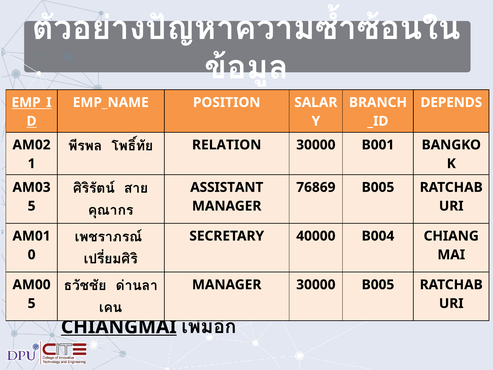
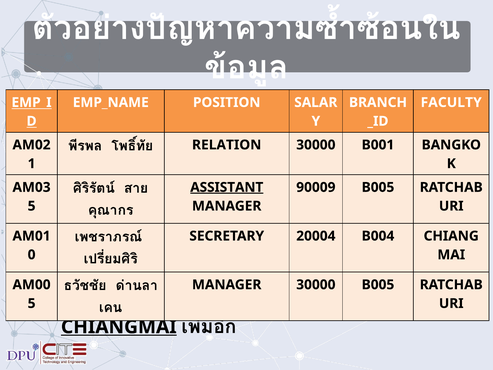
DEPENDS: DEPENDS -> FACULTY (451, 102)
ASSISTANT underline: none -> present (227, 187)
76869: 76869 -> 90009 (316, 187)
40000: 40000 -> 20004 (316, 236)
